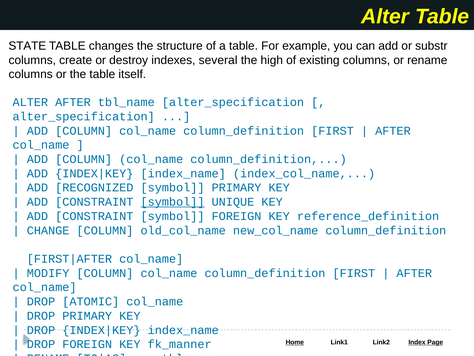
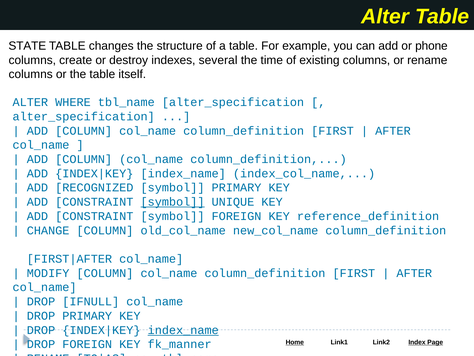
substr: substr -> phone (431, 46)
high: high -> time (272, 60)
ALTER AFTER: AFTER -> WHERE (73, 102)
ATOMIC: ATOMIC -> IFNULL (91, 301)
index_name underline: none -> present (183, 330)
